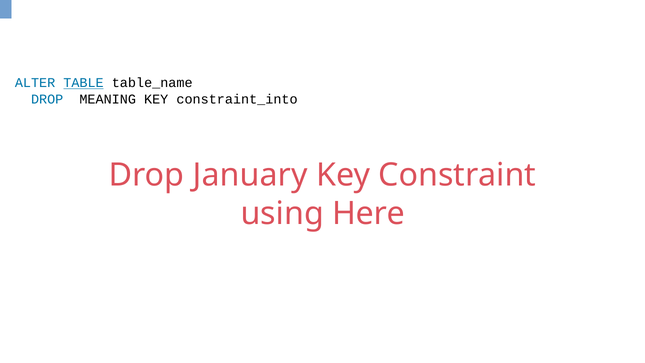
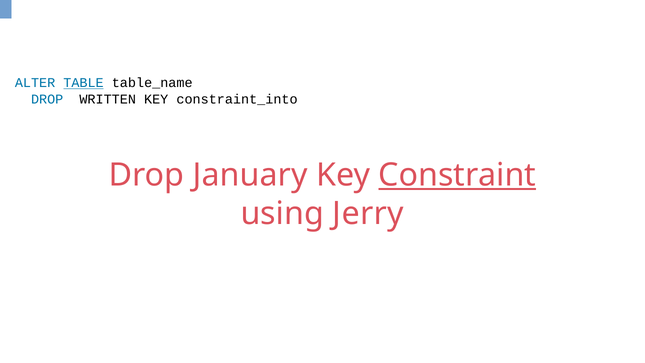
MEANING: MEANING -> WRITTEN (108, 99)
Constraint underline: none -> present (457, 175)
Here: Here -> Jerry (368, 214)
